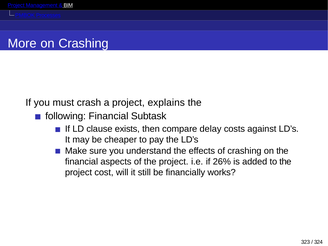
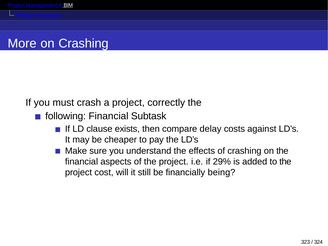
explains: explains -> correctly (166, 103)
26%: 26% -> 29% (222, 162)
works: works -> being (222, 173)
